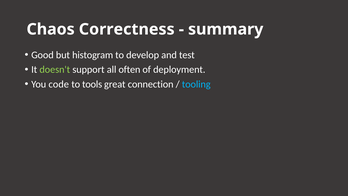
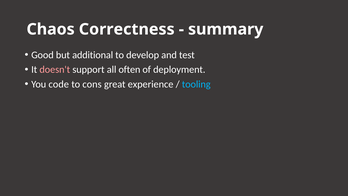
histogram: histogram -> additional (93, 55)
doesn't colour: light green -> pink (55, 70)
tools: tools -> cons (92, 84)
connection: connection -> experience (151, 84)
